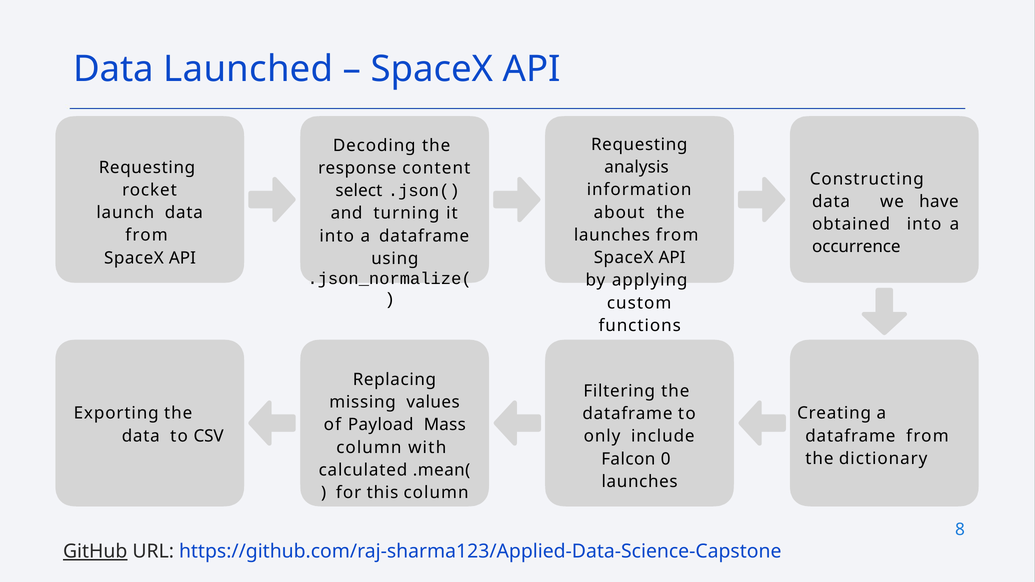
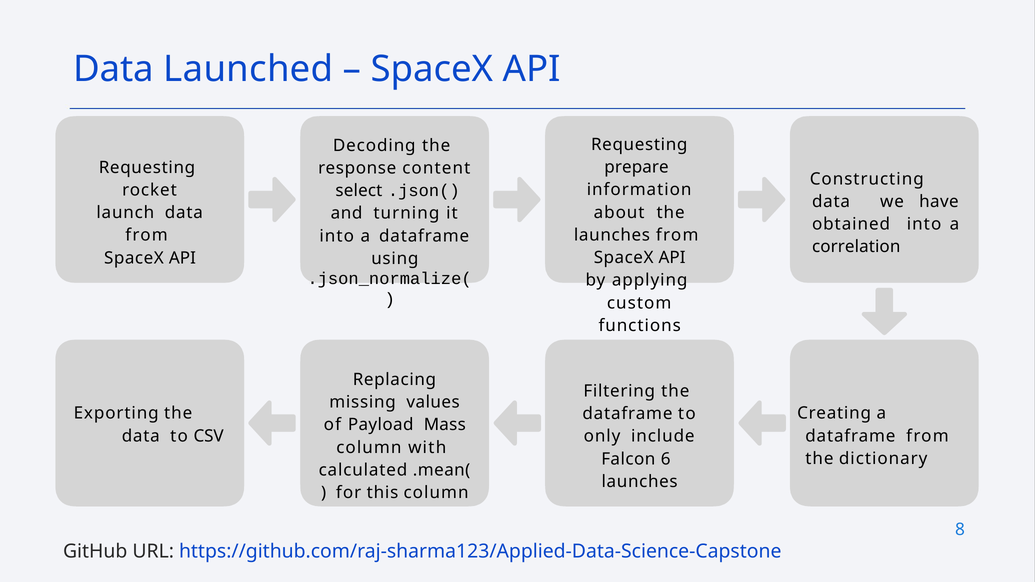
analysis: analysis -> prepare (637, 167)
occurrence: occurrence -> correlation (856, 247)
0: 0 -> 6 (666, 459)
GitHub underline: present -> none (95, 552)
